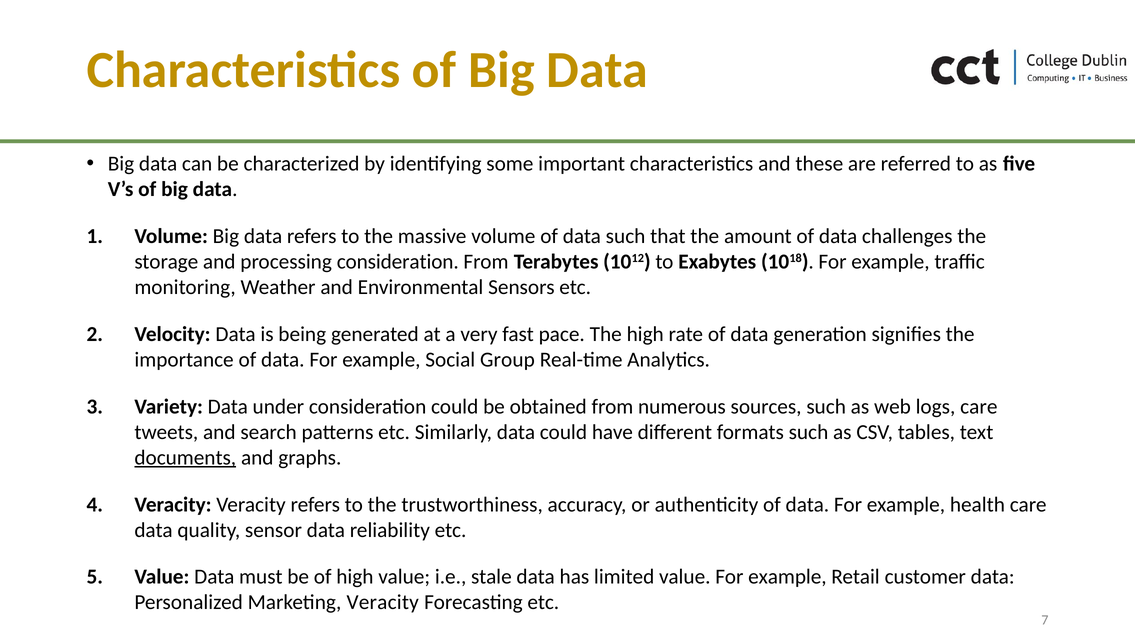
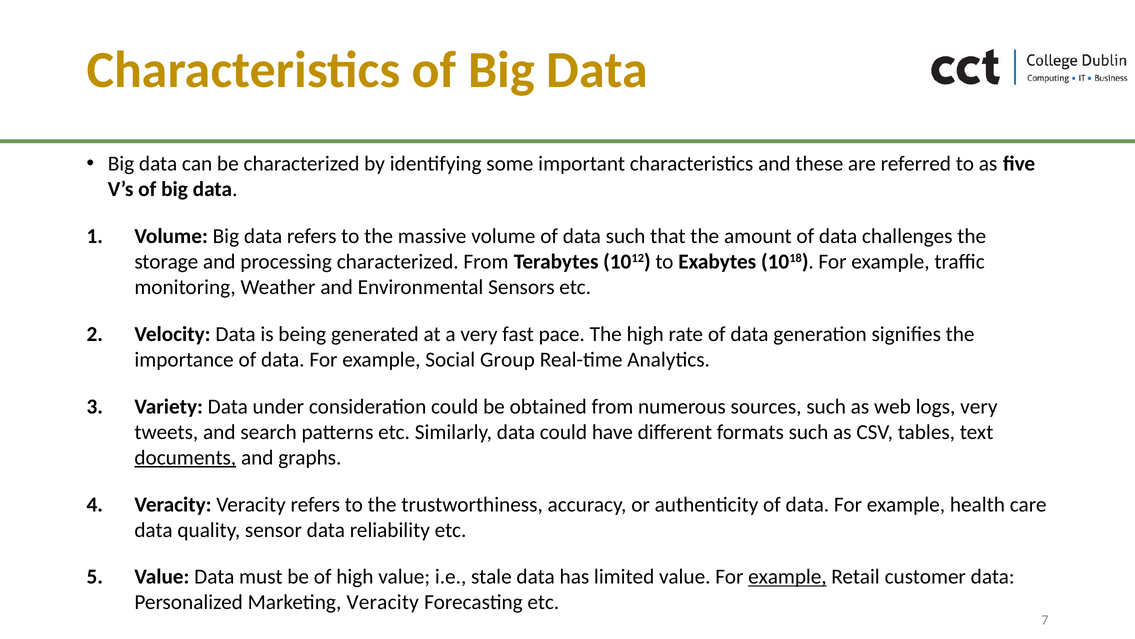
processing consideration: consideration -> characterized (398, 261)
logs care: care -> very (979, 406)
example underline: none -> present (787, 576)
